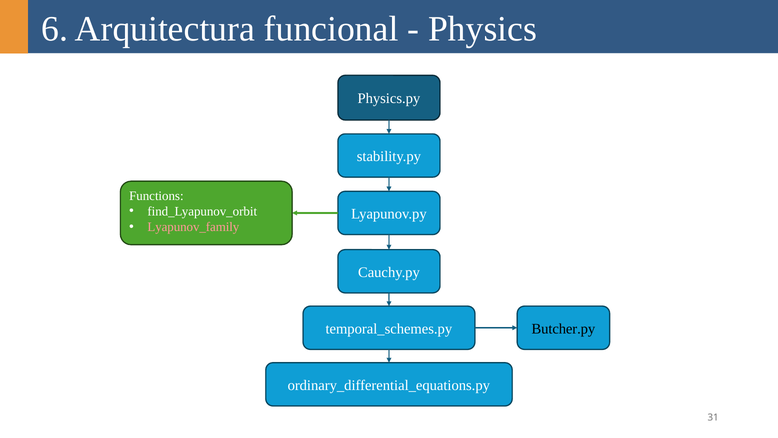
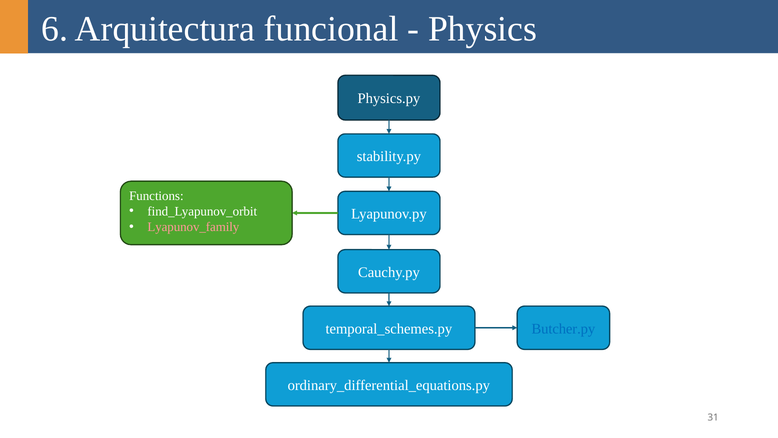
Butcher.py colour: black -> blue (563, 328)
